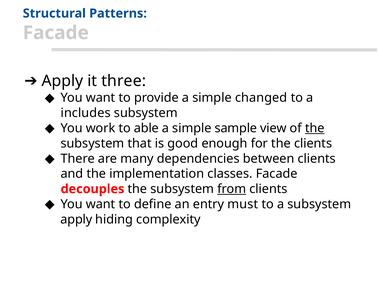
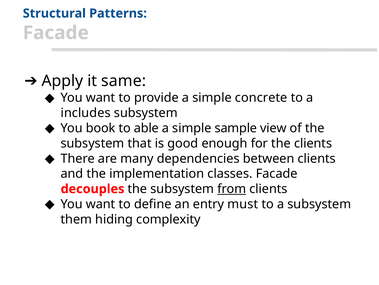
three: three -> same (124, 81)
changed: changed -> concrete (261, 98)
work: work -> book (101, 128)
the underline: present -> none (315, 128)
apply: apply -> them (76, 219)
